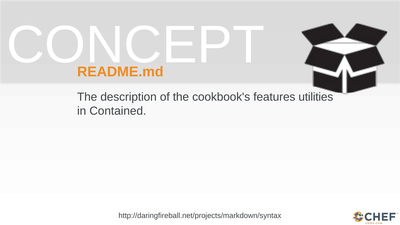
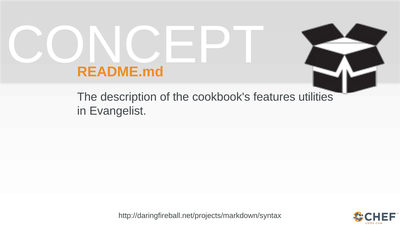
Contained: Contained -> Evangelist (118, 111)
